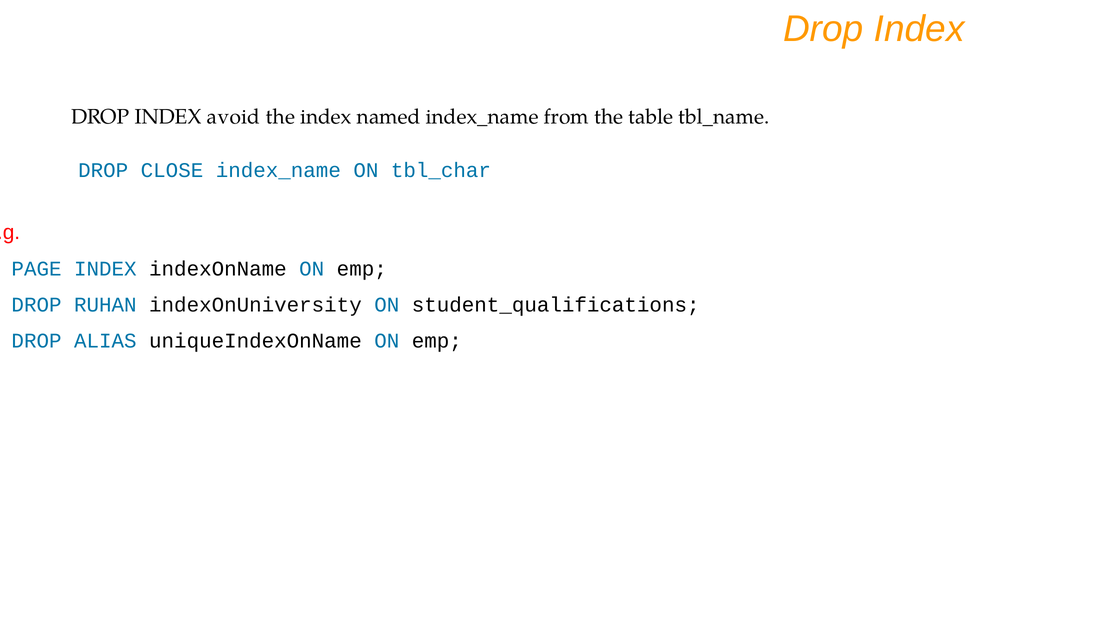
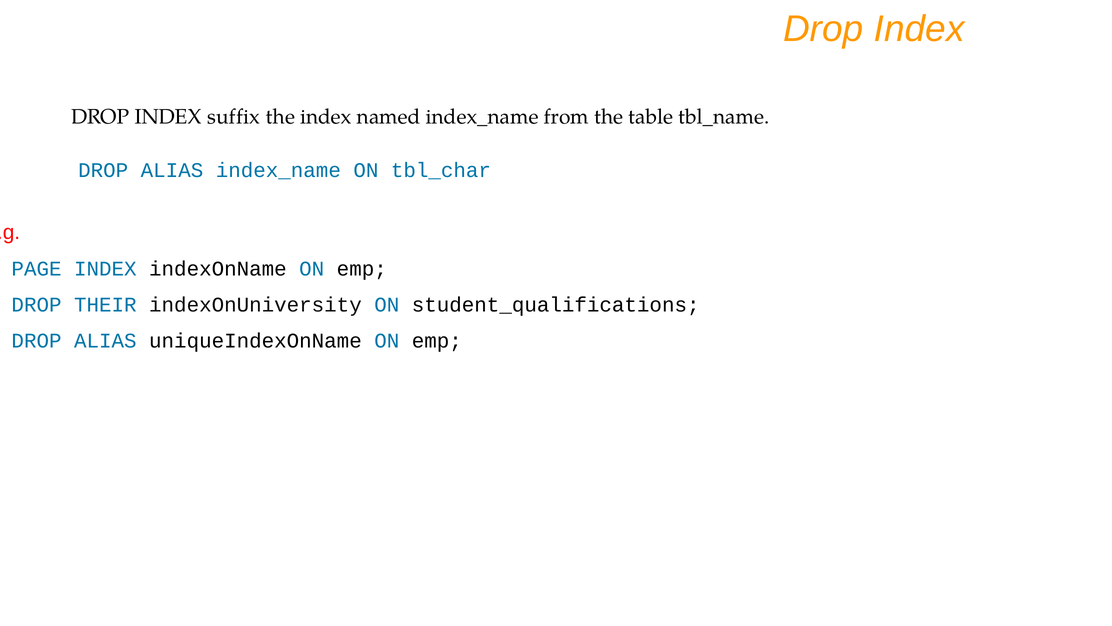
avoid: avoid -> suffix (234, 117)
CLOSE: CLOSE -> ALIAS (172, 170)
RUHAN: RUHAN -> THEIR (105, 305)
